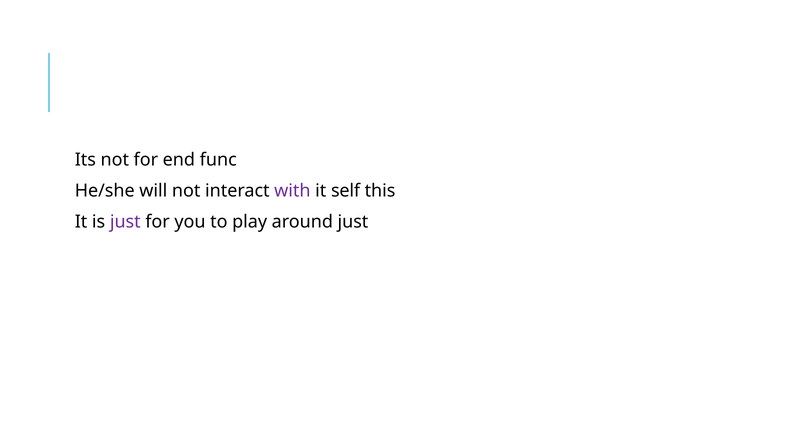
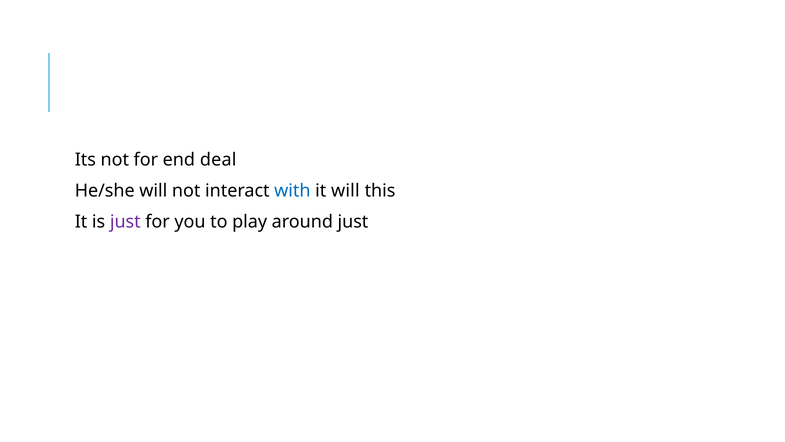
func: func -> deal (218, 160)
with colour: purple -> blue (292, 191)
it self: self -> will (345, 191)
